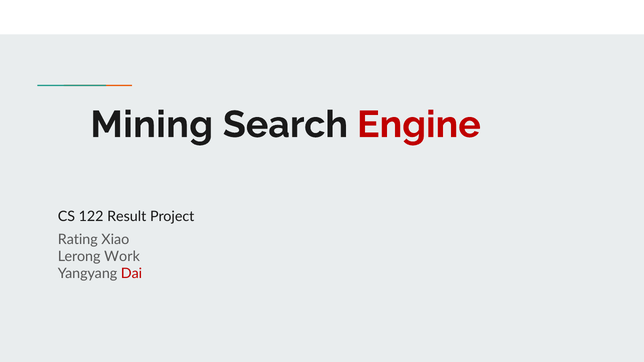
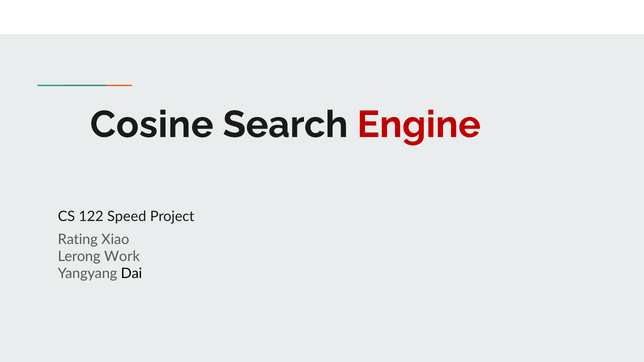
Mining: Mining -> Cosine (152, 125)
Result: Result -> Speed (127, 216)
Dai colour: red -> black (131, 274)
